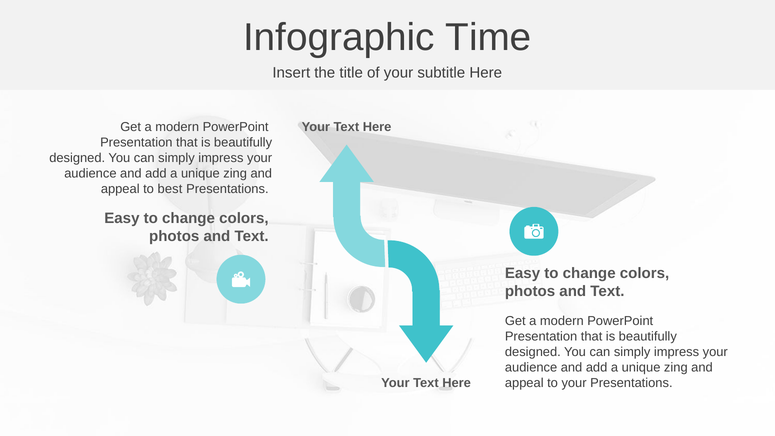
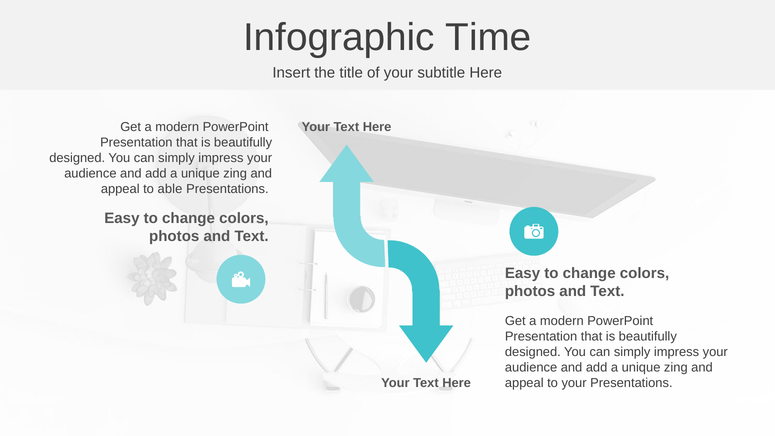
best: best -> able (170, 189)
